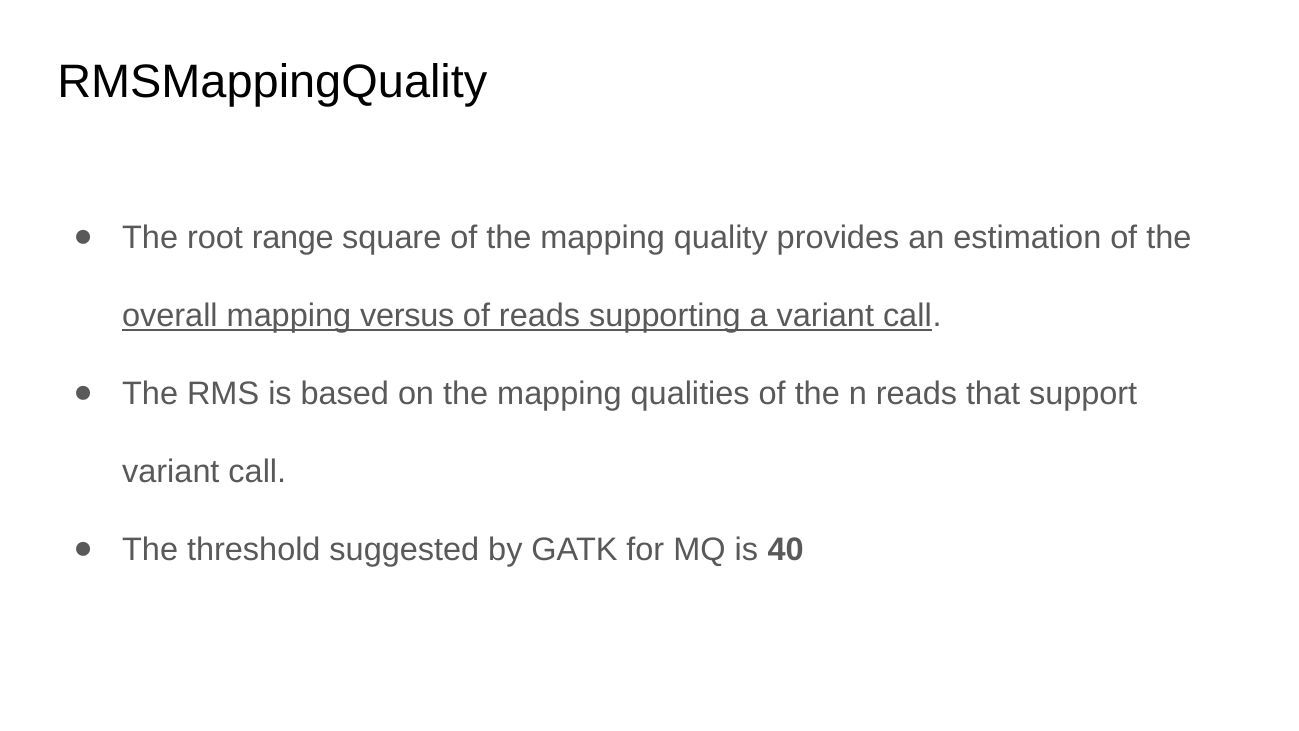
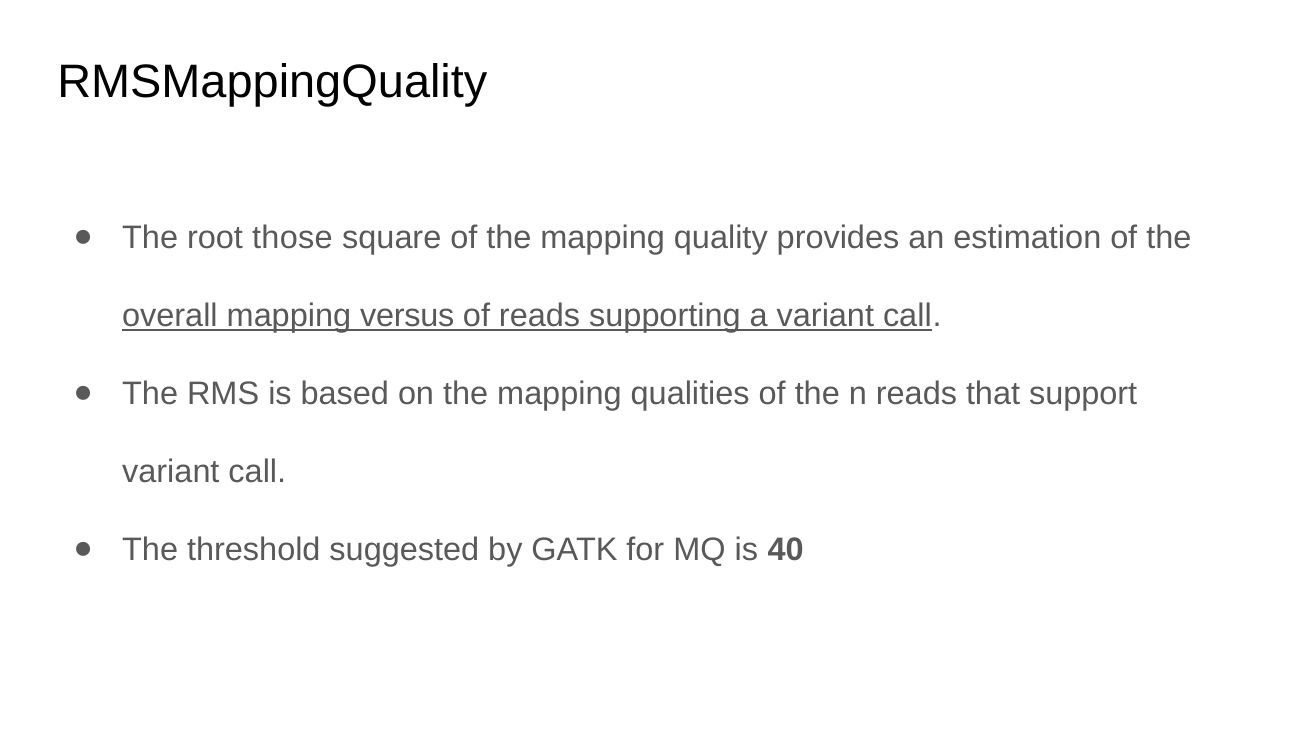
range: range -> those (292, 237)
